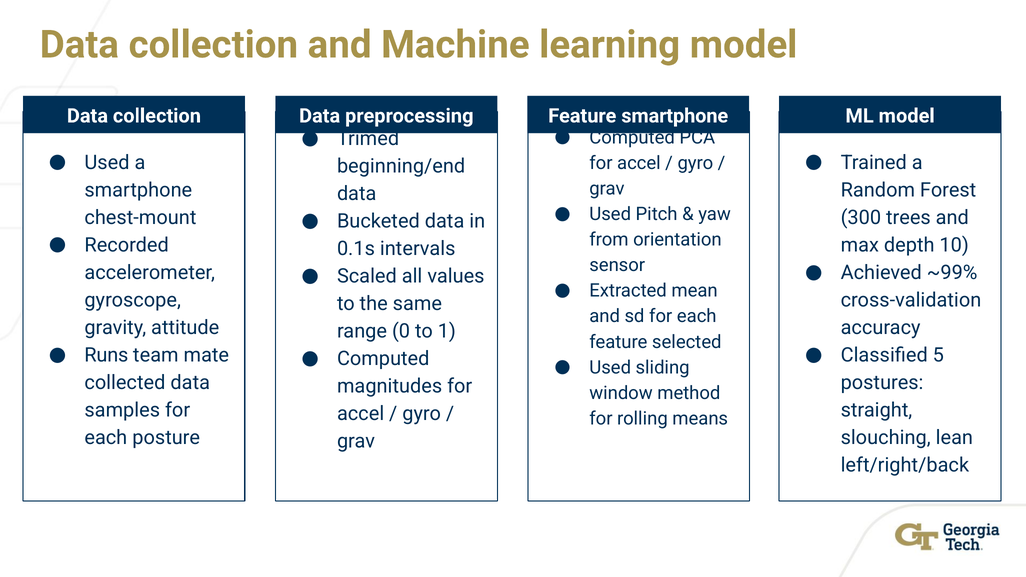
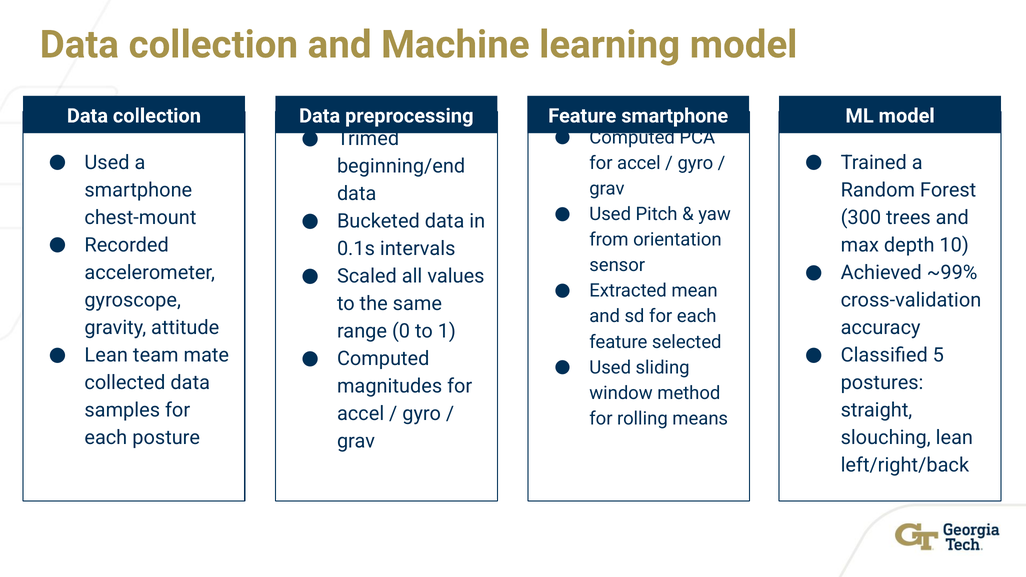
Runs: Runs -> Lean (106, 355)
